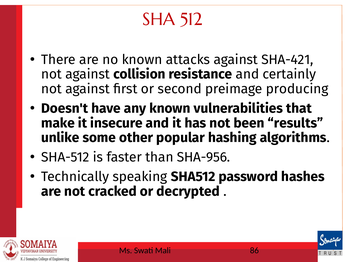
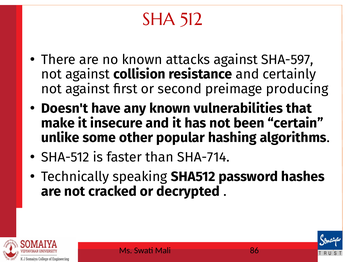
SHA-421: SHA-421 -> SHA-597 (287, 60)
results: results -> certain (296, 123)
SHA-956: SHA-956 -> SHA-714 (203, 157)
